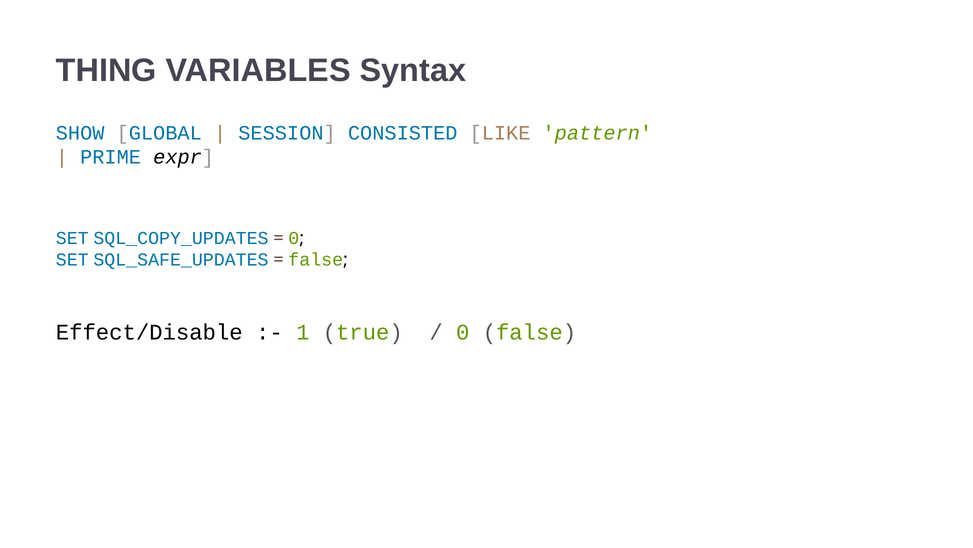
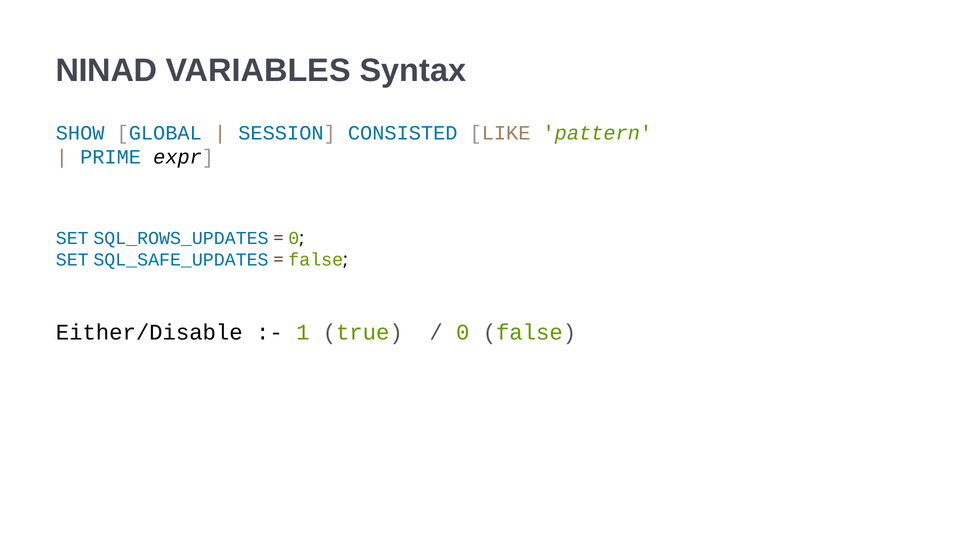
THING: THING -> NINAD (106, 70)
SQL_COPY_UPDATES: SQL_COPY_UPDATES -> SQL_ROWS_UPDATES (181, 238)
Effect/Disable: Effect/Disable -> Either/Disable (149, 332)
